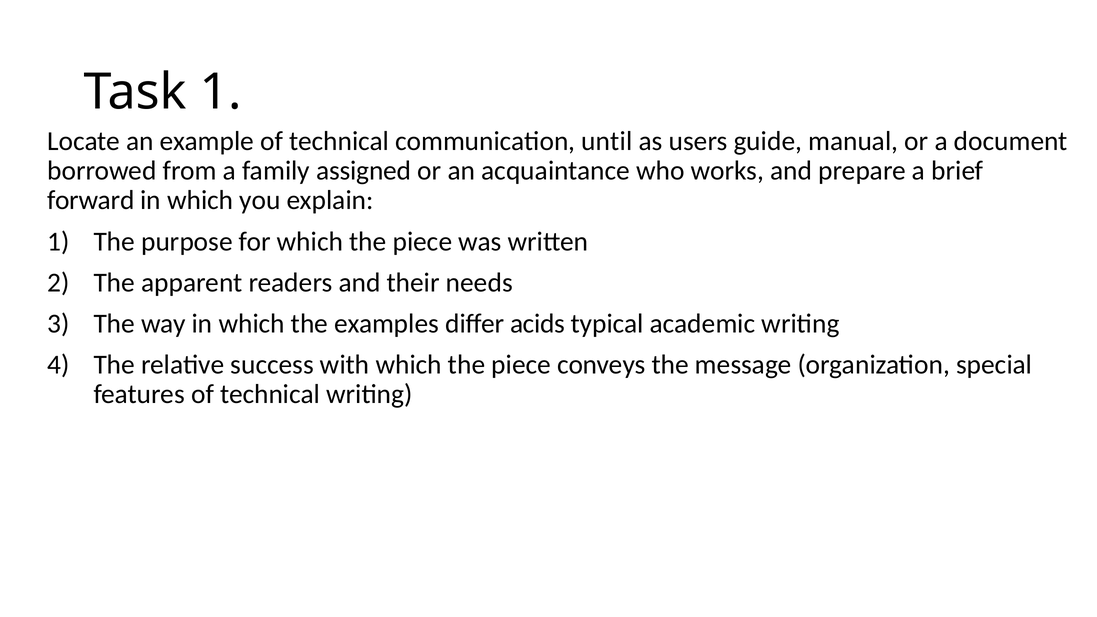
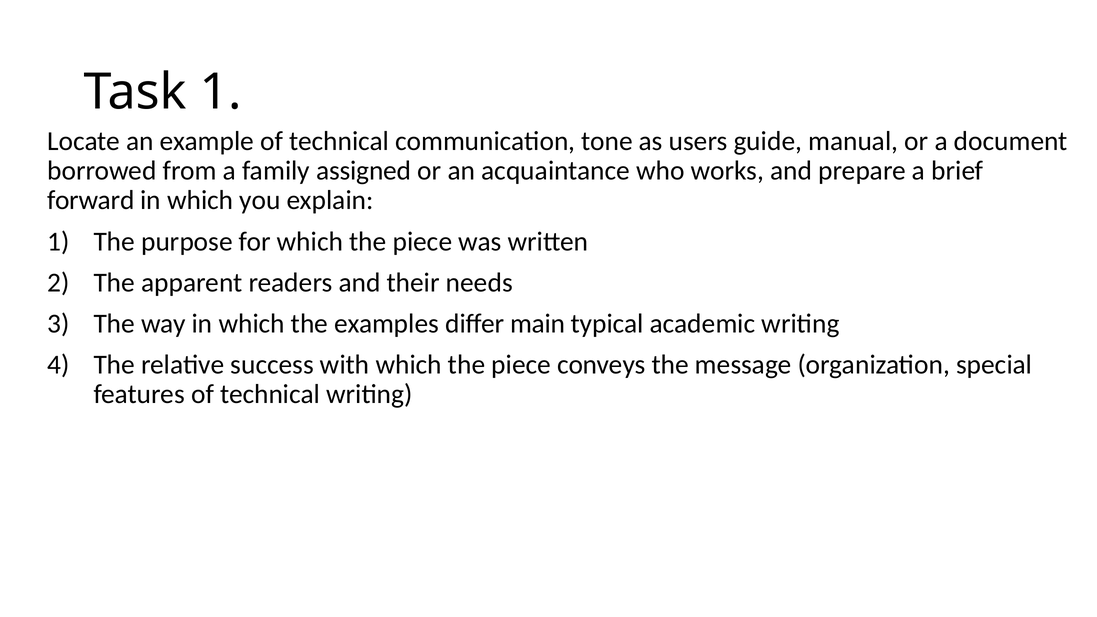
until: until -> tone (607, 141)
acids: acids -> main (538, 324)
